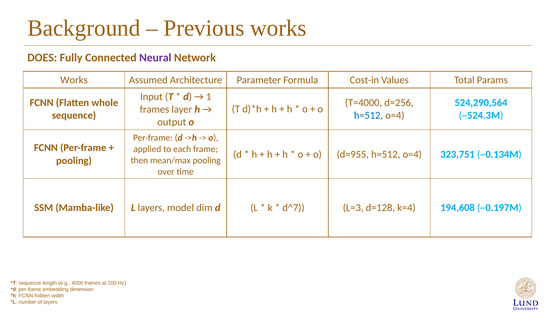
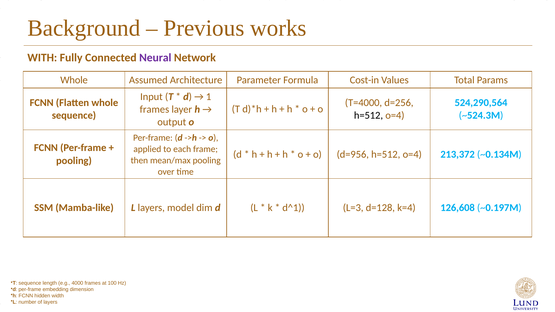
DOES: DOES -> WITH (42, 58)
Works: Works -> Whole (74, 80)
h=512 colour: blue -> black (369, 115)
d=955: d=955 -> d=956 (353, 154)
323,751: 323,751 -> 213,372 (458, 154)
d^7: d^7 -> d^1 (293, 208)
194,608: 194,608 -> 126,608 (458, 208)
